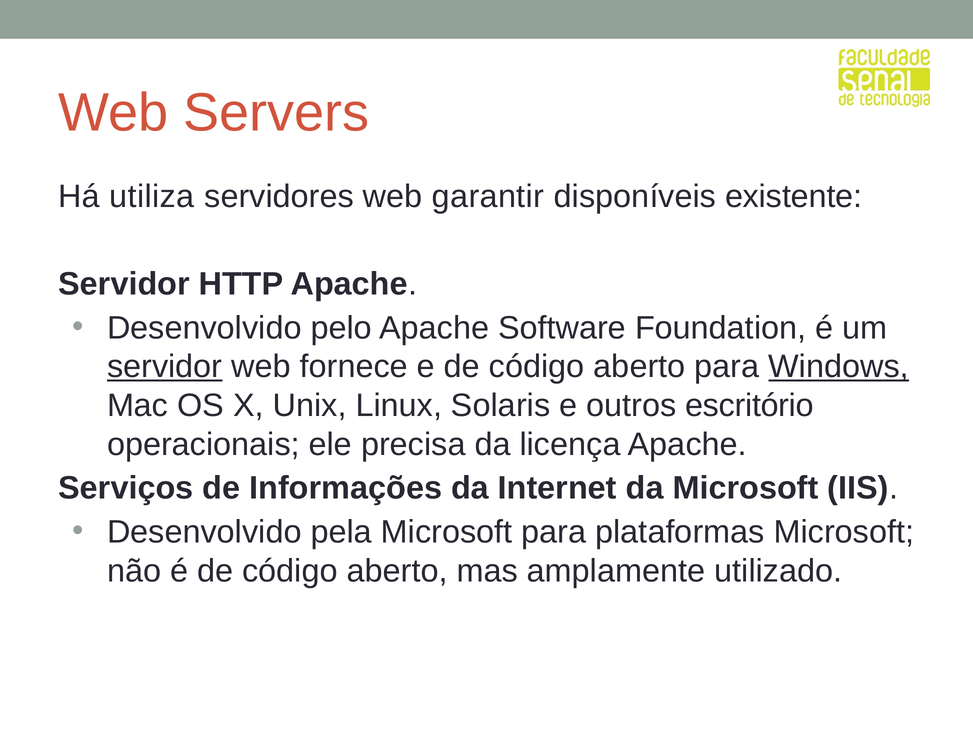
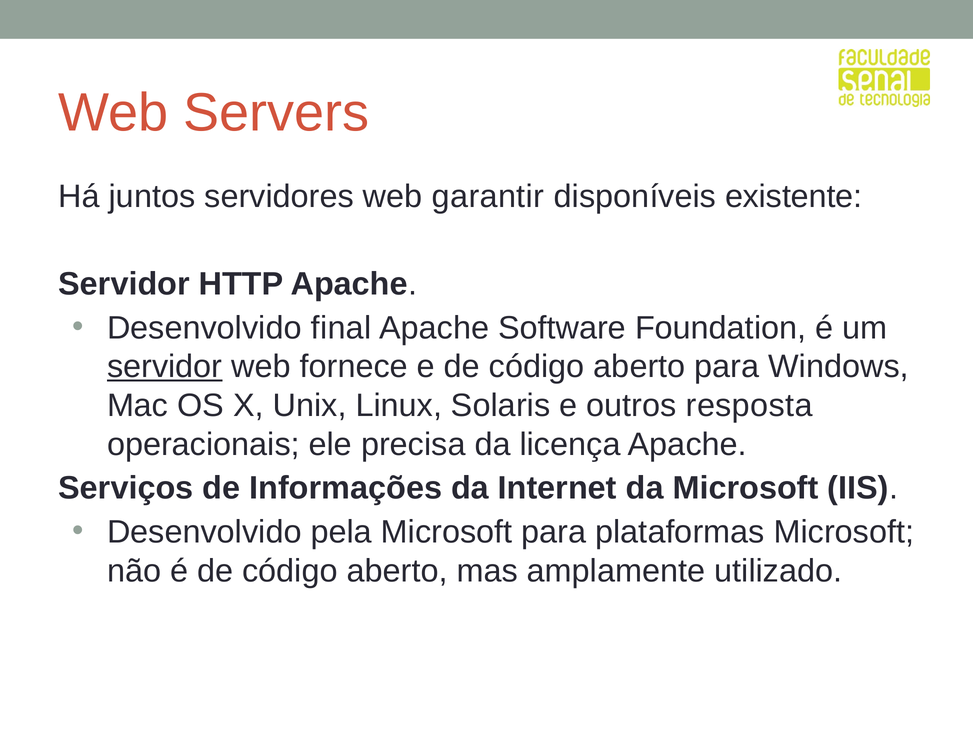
utiliza: utiliza -> juntos (152, 197)
pelo: pelo -> final (341, 328)
Windows underline: present -> none (839, 367)
escritório: escritório -> resposta (749, 406)
